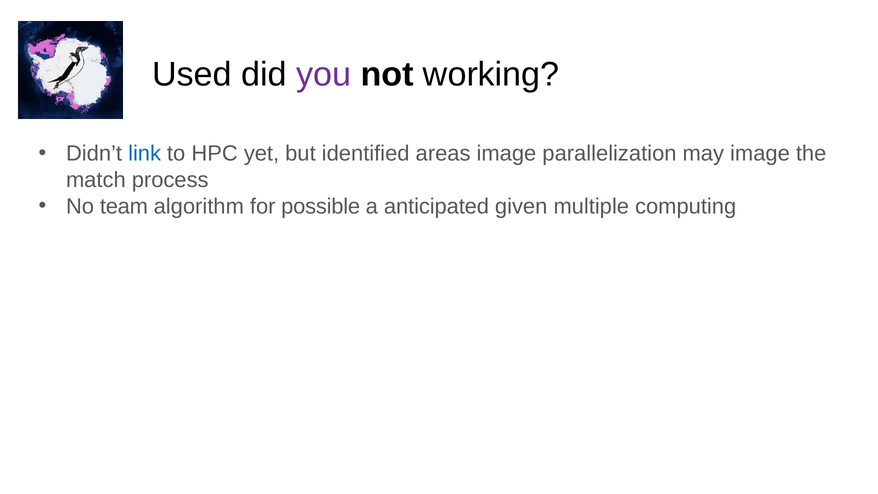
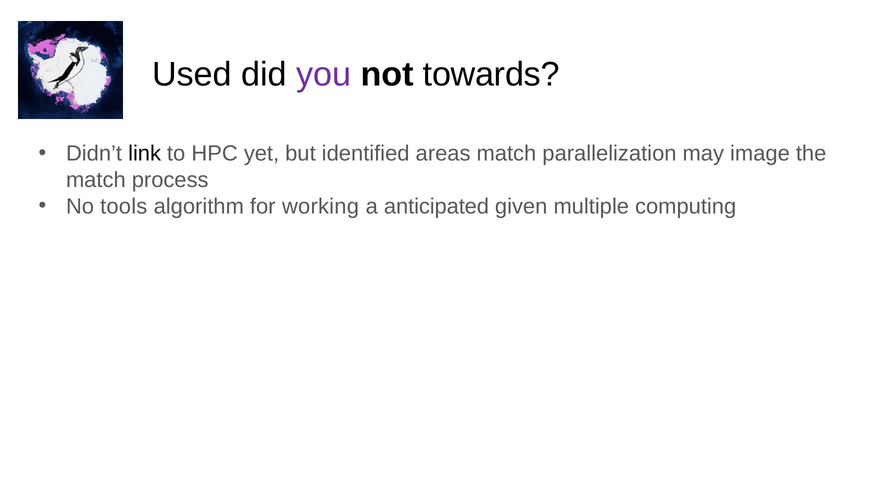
working: working -> towards (491, 74)
link colour: blue -> black (145, 154)
areas image: image -> match (506, 154)
team: team -> tools (124, 206)
possible: possible -> working (320, 206)
